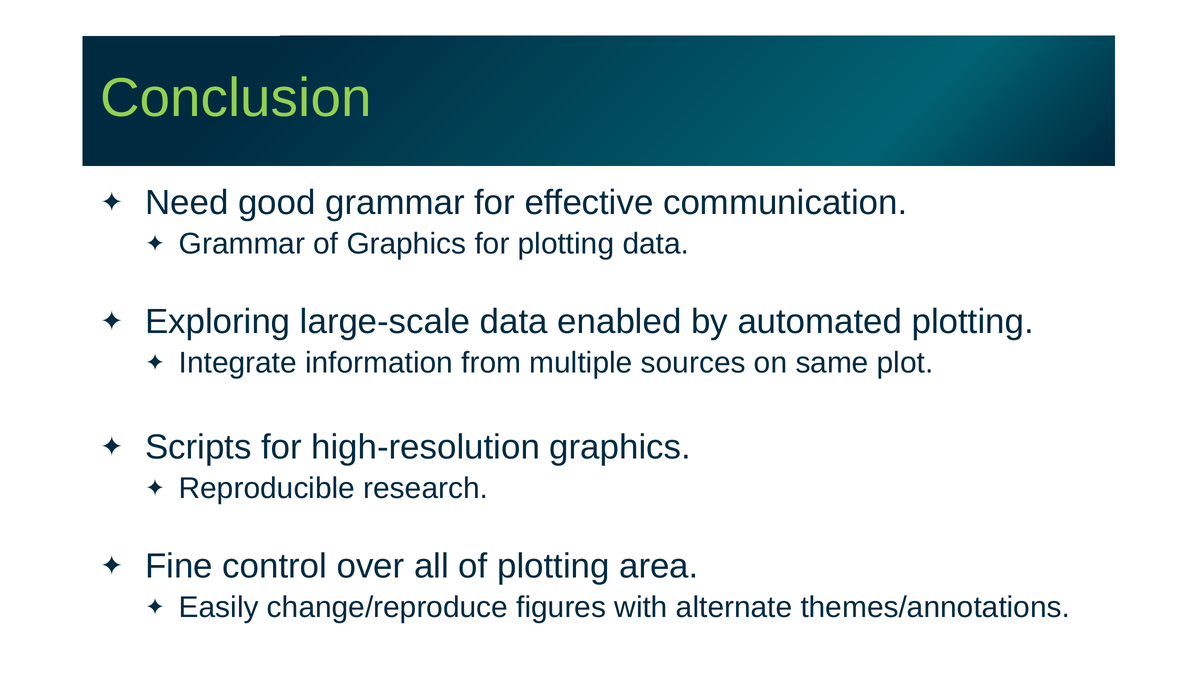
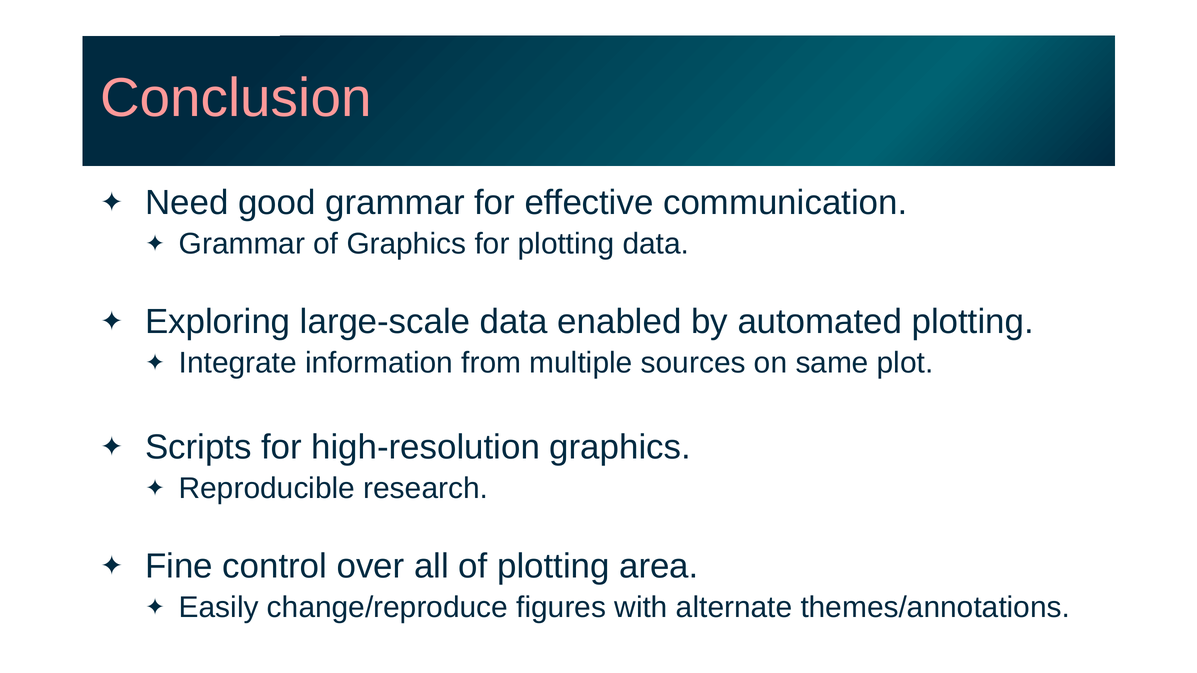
Conclusion colour: light green -> pink (236, 98)
